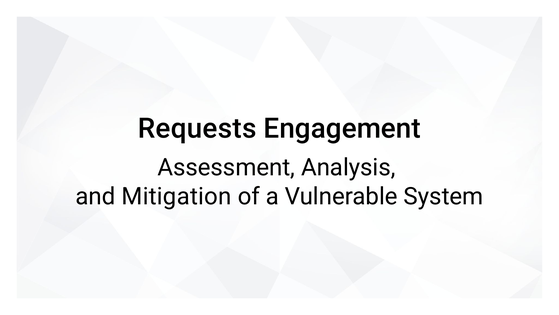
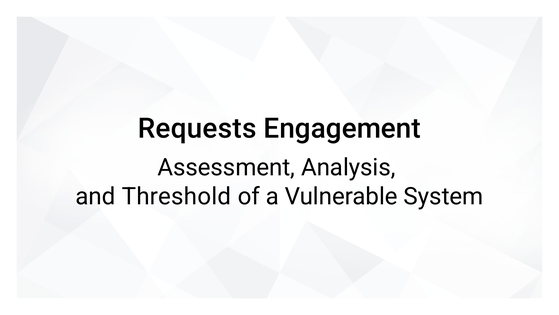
Mitigation: Mitigation -> Threshold (176, 196)
